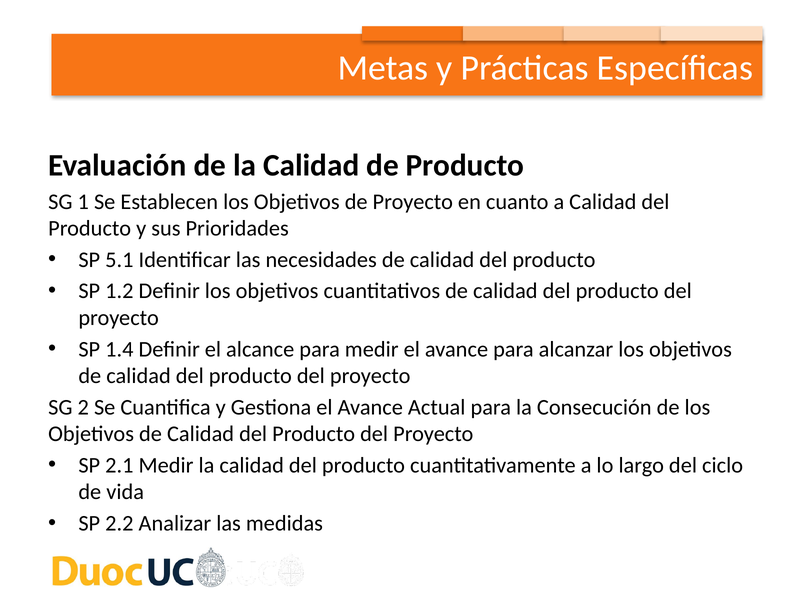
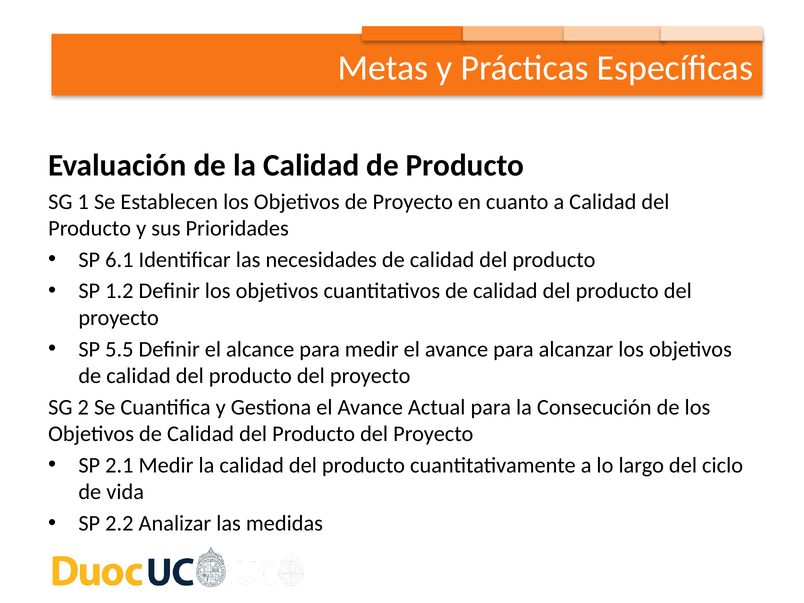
5.1: 5.1 -> 6.1 (119, 260)
1.4: 1.4 -> 5.5 (119, 349)
